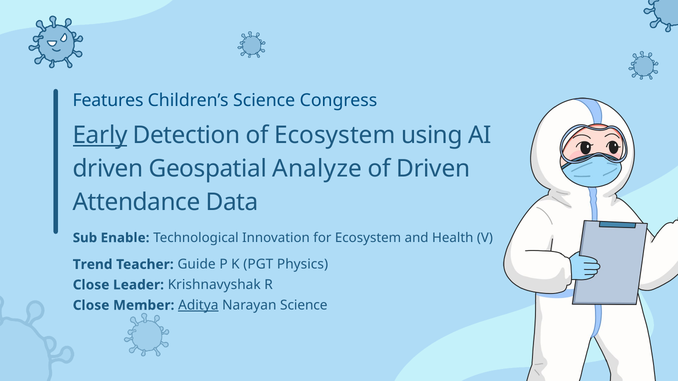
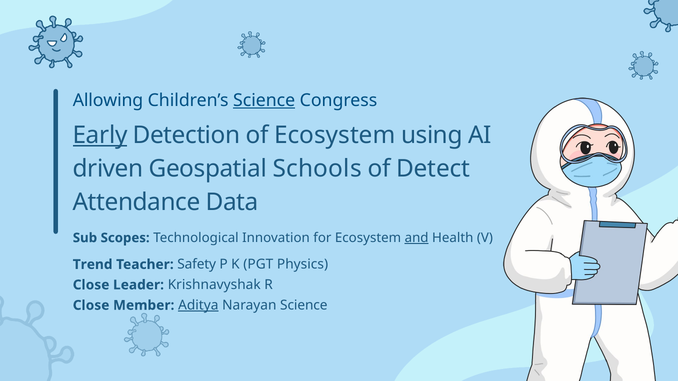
Features: Features -> Allowing (108, 100)
Science underline: none -> present (264, 100)
Analyze: Analyze -> Schools (317, 169)
of Driven: Driven -> Detect (433, 169)
Enable: Enable -> Scopes (125, 238)
and underline: none -> present (417, 238)
Guide: Guide -> Safety (197, 265)
